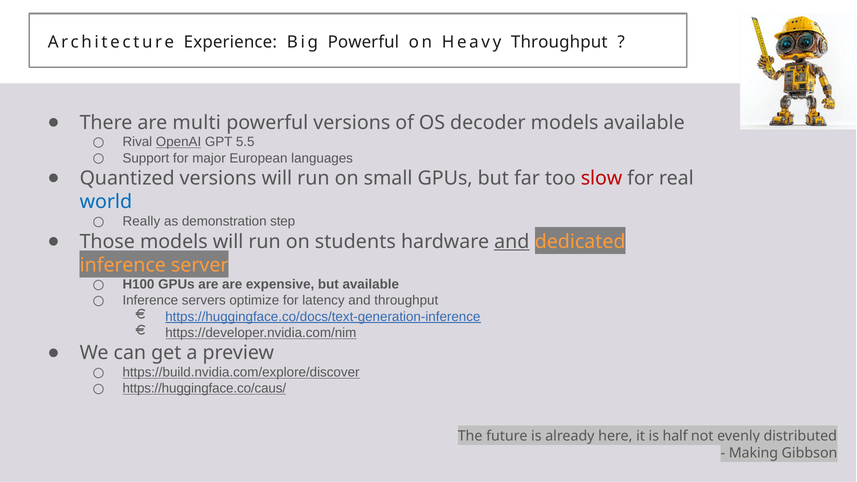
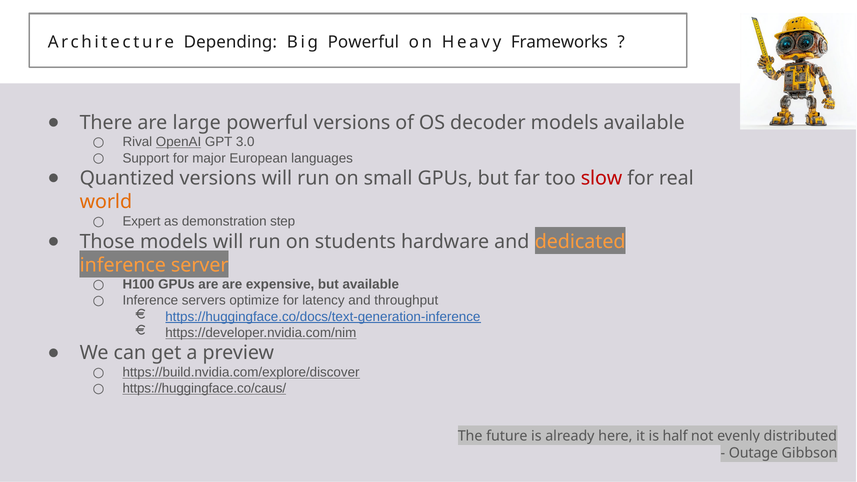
Experience: Experience -> Depending (230, 42)
Heavy Throughput: Throughput -> Frameworks (559, 42)
multi: multi -> large (197, 123)
5.5: 5.5 -> 3.0 (245, 142)
world colour: blue -> orange (106, 202)
Really: Really -> Expert (141, 221)
and underline: present -> none (512, 242)
Making: Making -> Outage (753, 453)
